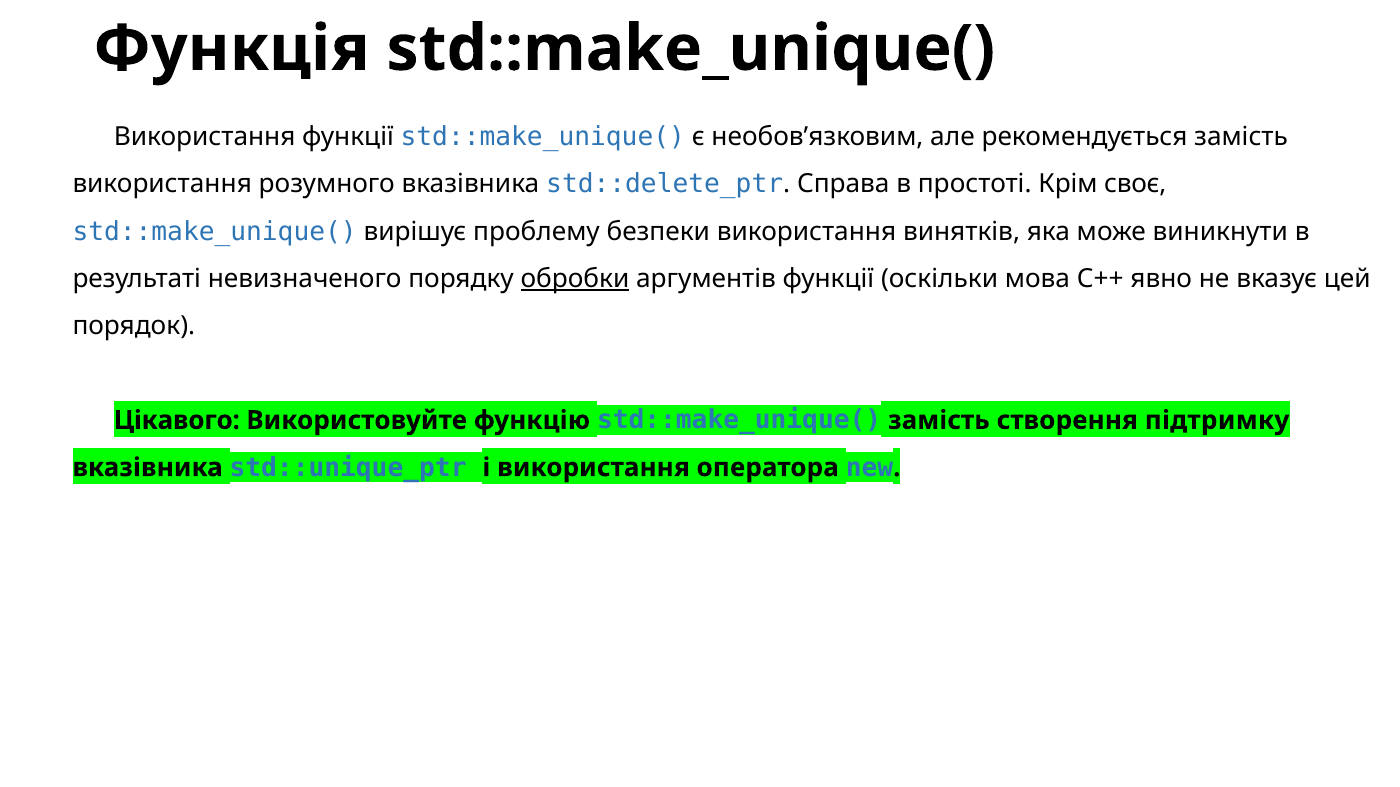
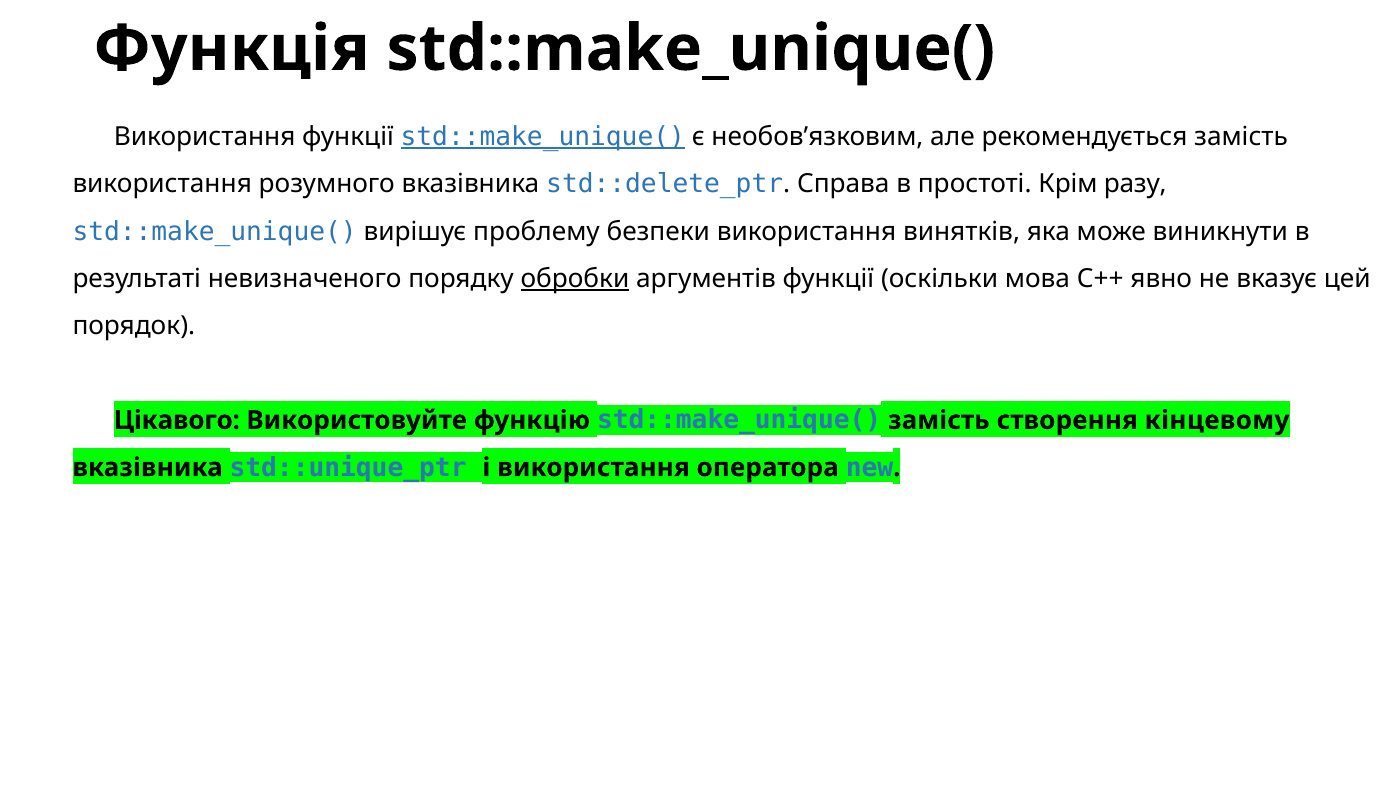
std::make_unique( underline: none -> present (543, 137)
своє: своє -> разу (1135, 184)
підтримку: підтримку -> кінцевому (1217, 421)
